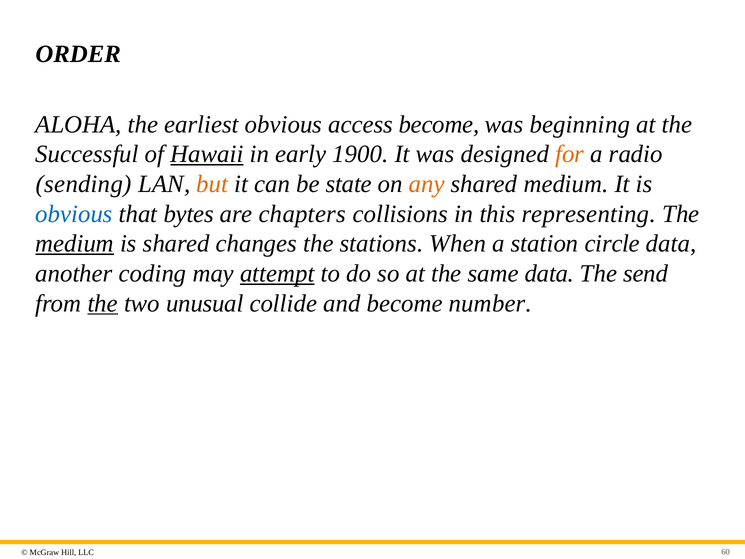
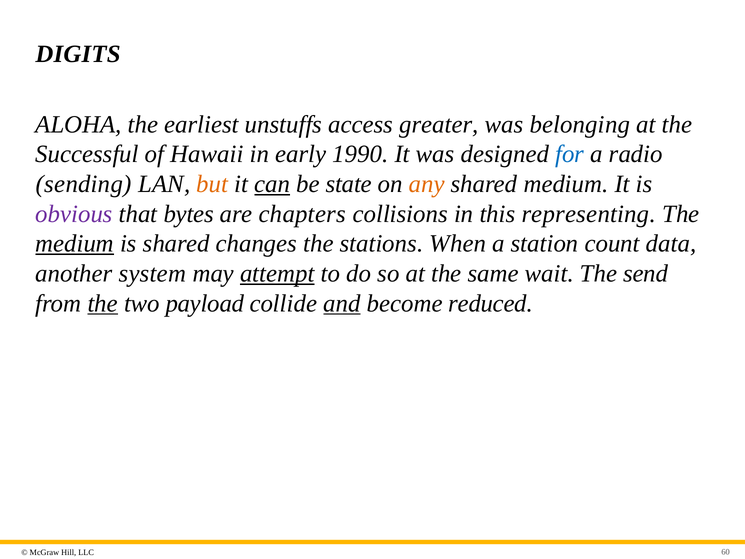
ORDER: ORDER -> DIGITS (78, 54)
earliest obvious: obvious -> unstuffs (283, 124)
access become: become -> greater (439, 124)
beginning: beginning -> belonging (580, 124)
Hawaii underline: present -> none (207, 154)
1900: 1900 -> 1990 (360, 154)
for colour: orange -> blue (570, 154)
can underline: none -> present (272, 184)
obvious colour: blue -> purple (74, 214)
circle: circle -> count (612, 244)
coding: coding -> system (152, 273)
same data: data -> wait (549, 273)
unusual: unusual -> payload (205, 303)
and underline: none -> present (342, 303)
number: number -> reduced (491, 303)
